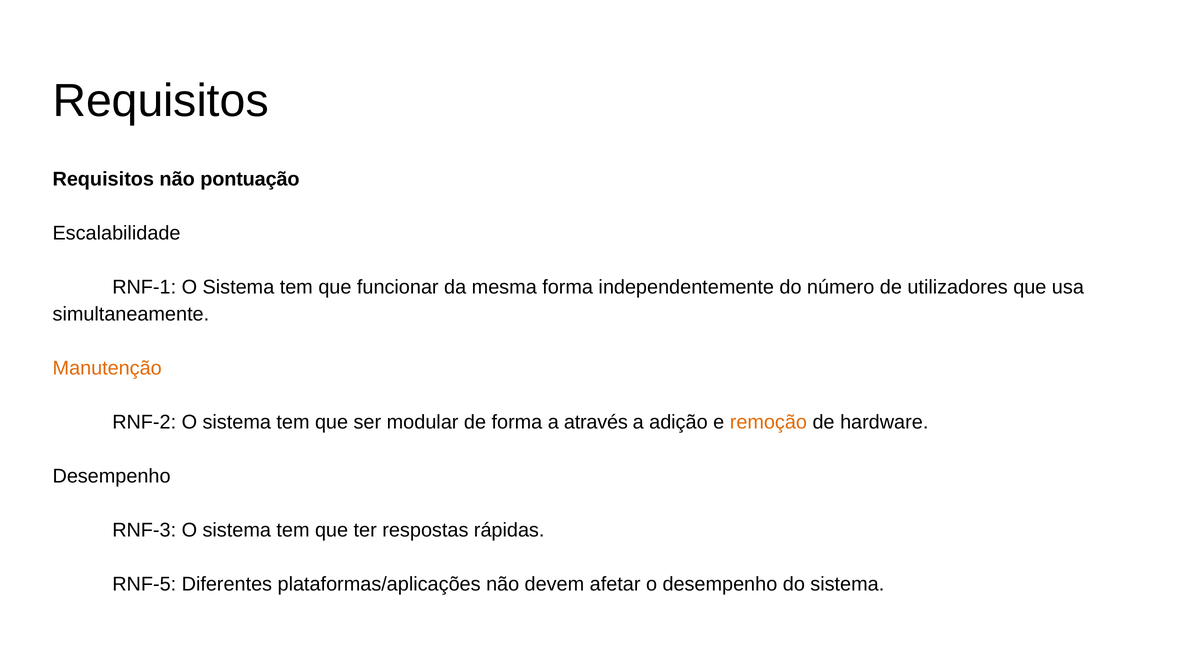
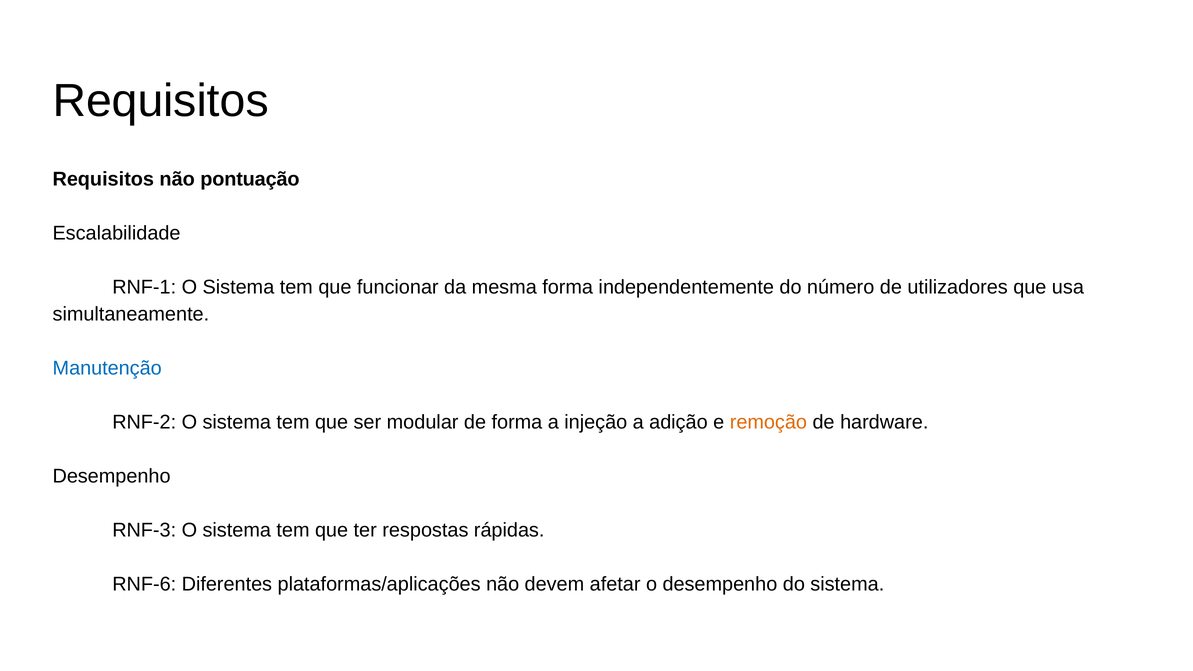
Manutenção colour: orange -> blue (107, 368)
através: através -> injeção (596, 422)
RNF-5: RNF-5 -> RNF-6 (144, 584)
